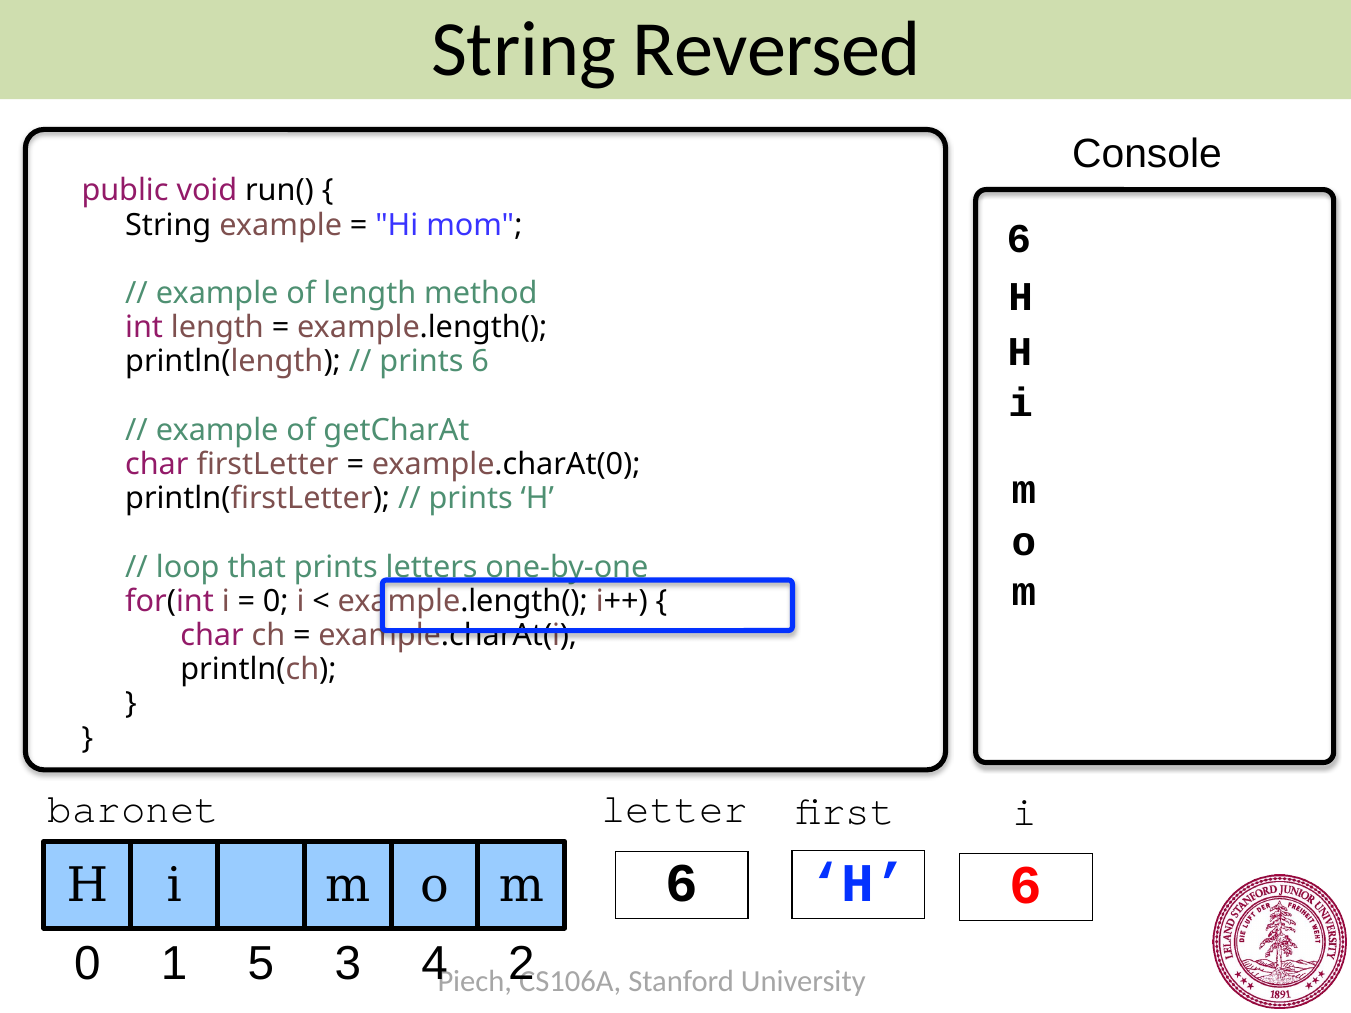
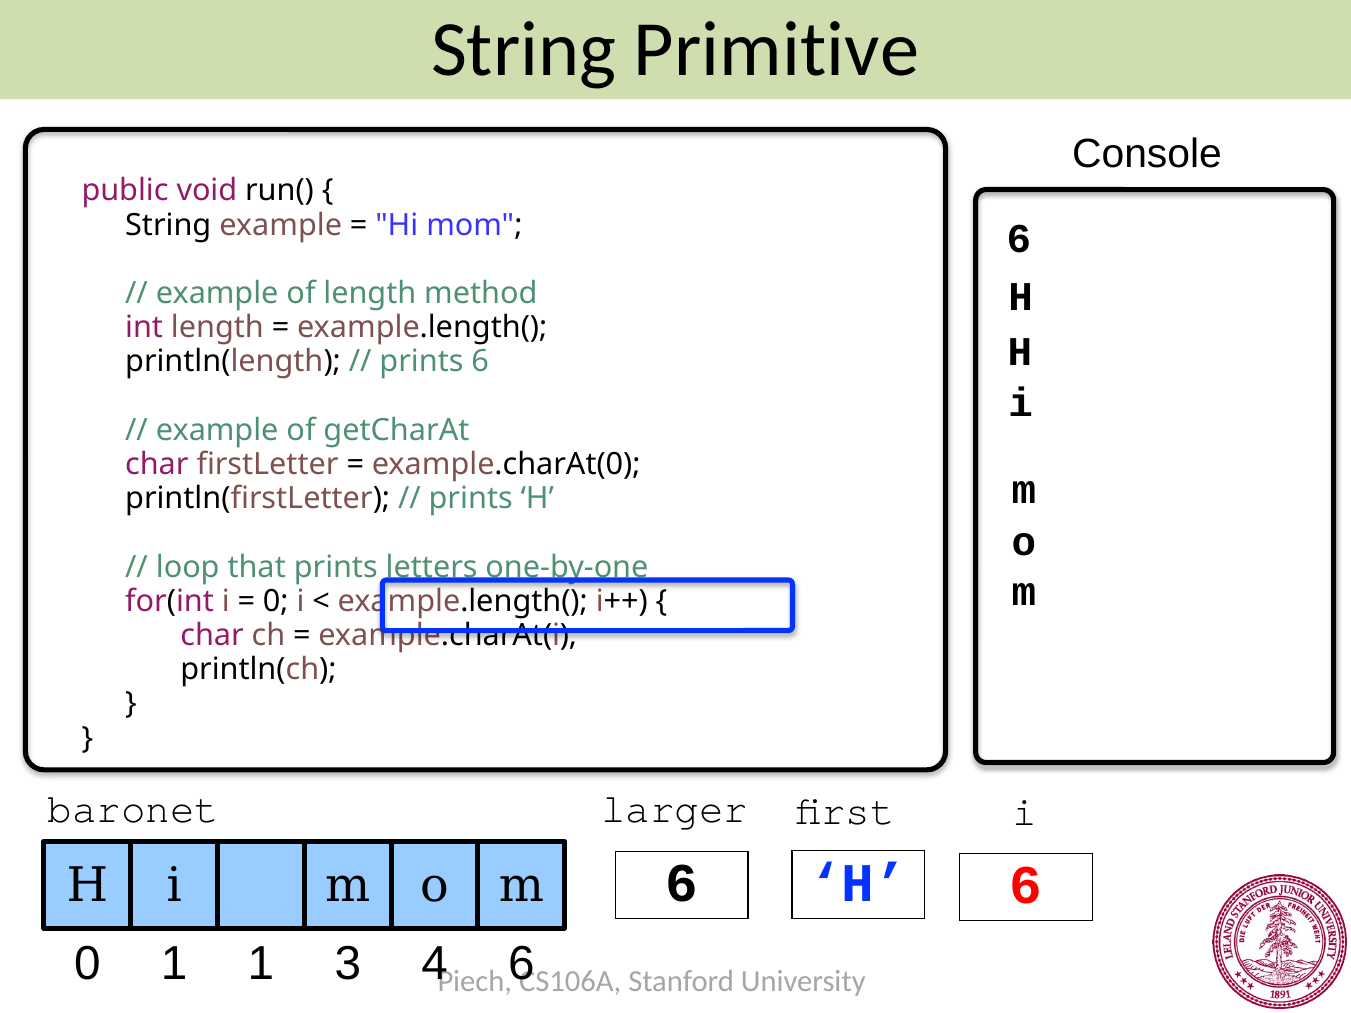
Reversed: Reversed -> Primitive (776, 50)
letter: letter -> larger (675, 809)
1 5: 5 -> 1 (261, 964)
4 2: 2 -> 6 (521, 964)
